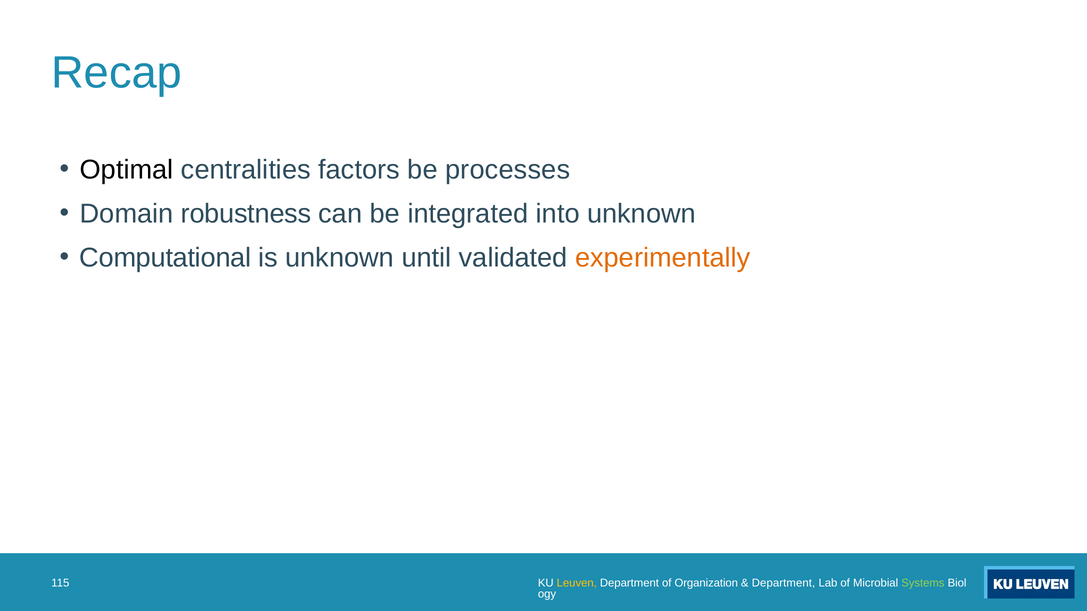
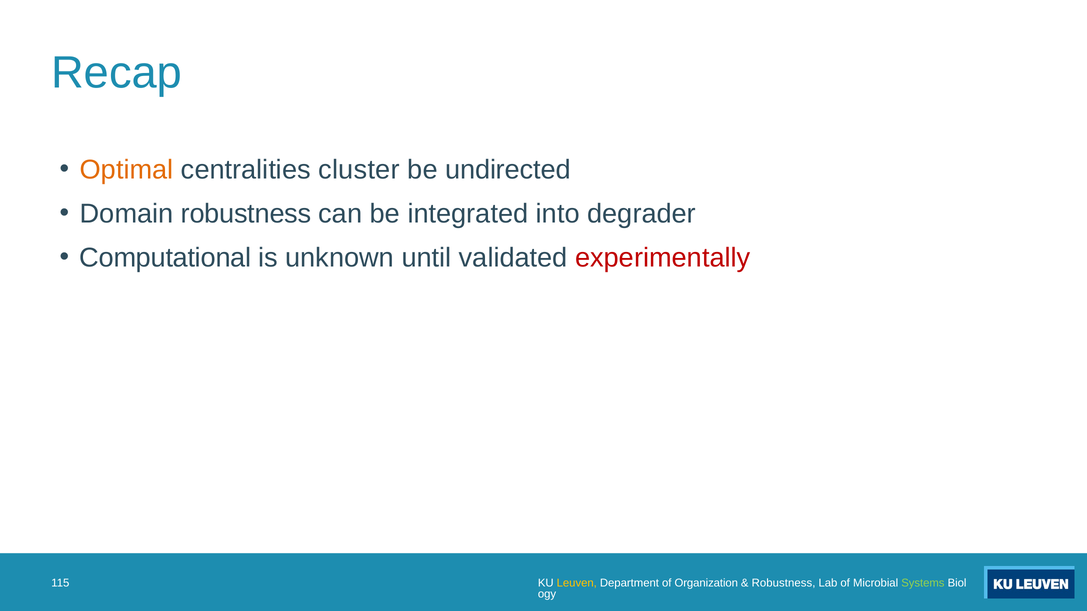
Optimal colour: black -> orange (127, 170)
factors: factors -> cluster (359, 170)
processes: processes -> undirected (508, 170)
into unknown: unknown -> degrader (642, 214)
experimentally colour: orange -> red (663, 258)
Department: Department -> Robustness (784, 583)
